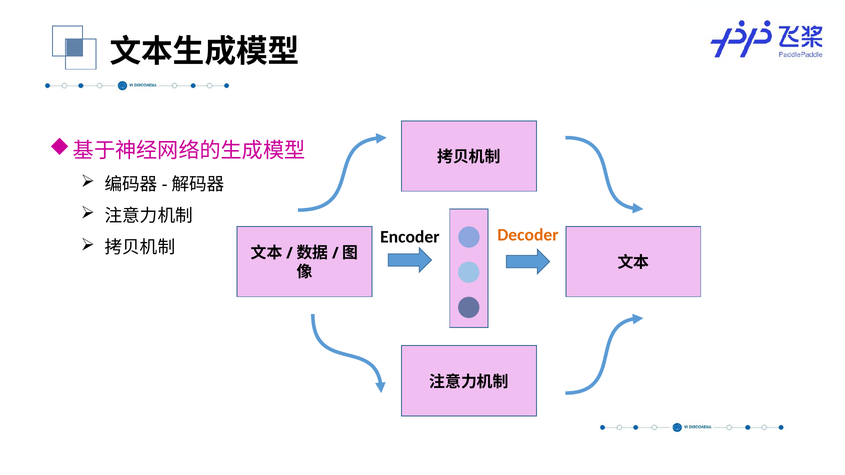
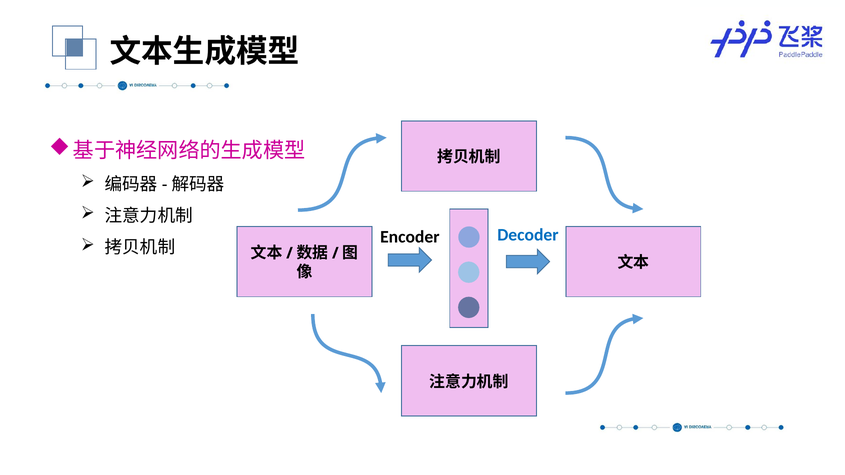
Decoder colour: orange -> blue (528, 235)
